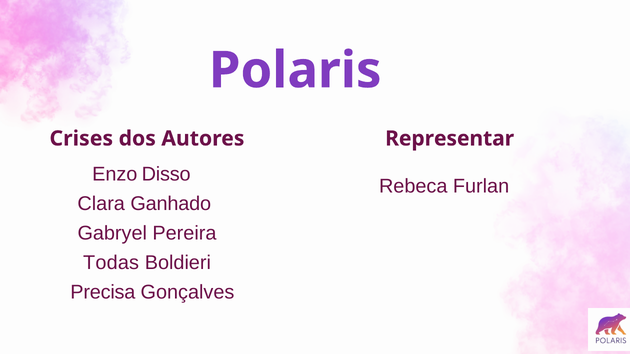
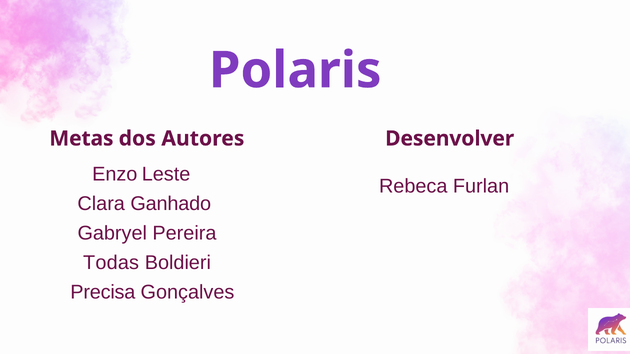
Crises: Crises -> Metas (81, 139)
Representar: Representar -> Desenvolver (450, 139)
Disso: Disso -> Leste (166, 174)
